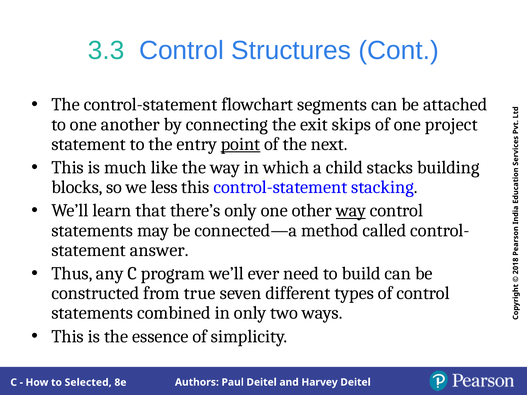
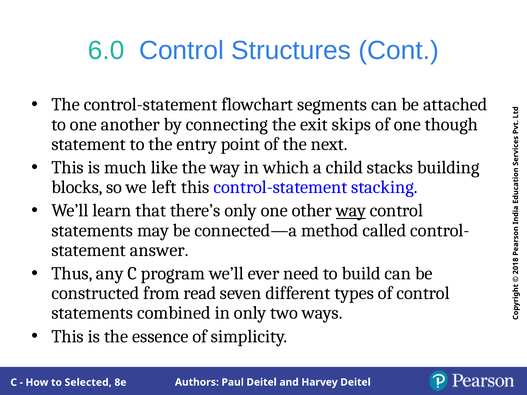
3.3: 3.3 -> 6.0 (106, 51)
project: project -> though (451, 124)
point underline: present -> none (241, 144)
less: less -> left (164, 187)
true: true -> read (200, 293)
